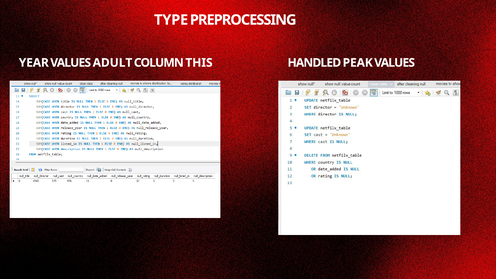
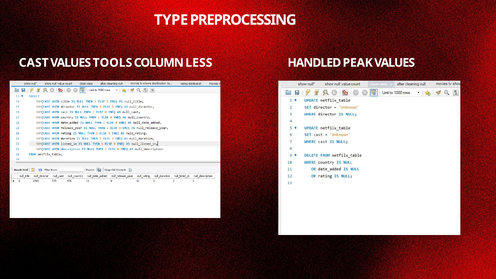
YEAR: YEAR -> CAST (34, 63)
ADULT: ADULT -> TOOLS (112, 63)
THIS: THIS -> LESS (199, 63)
